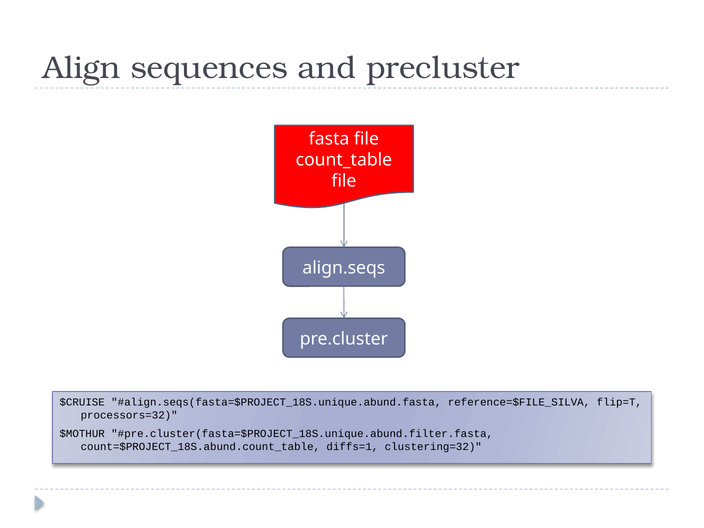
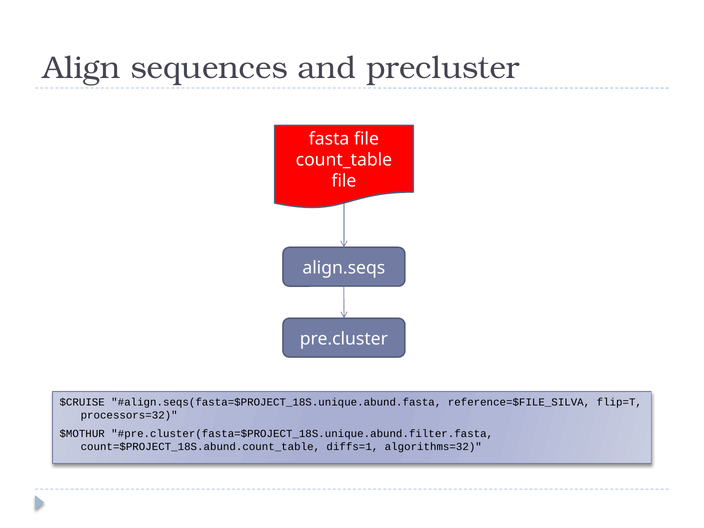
clustering=32: clustering=32 -> algorithms=32 (433, 447)
